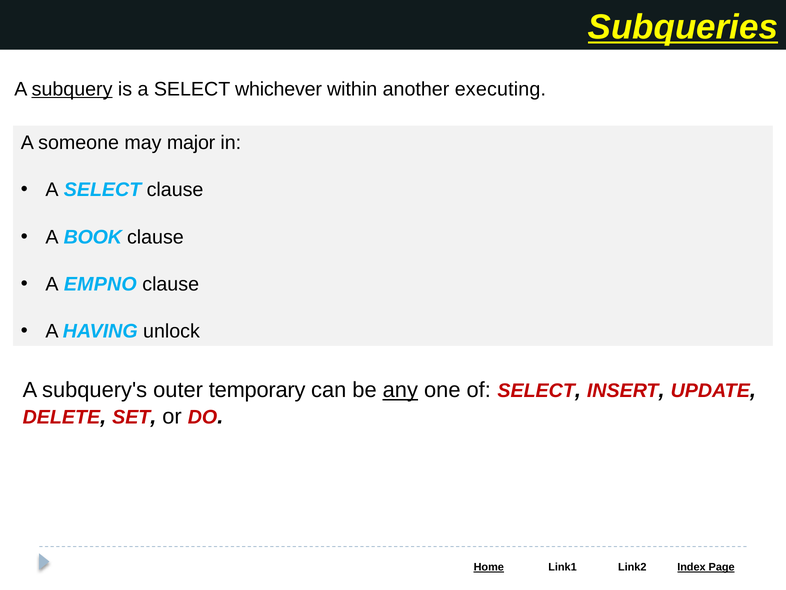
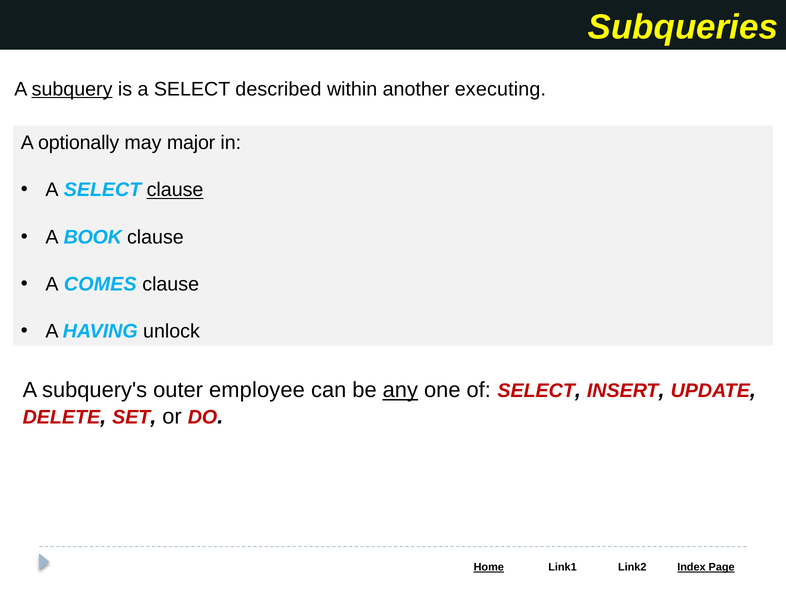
Subqueries underline: present -> none (683, 27)
whichever: whichever -> described (278, 89)
someone: someone -> optionally (79, 143)
clause underline: none -> present (175, 190)
EMPNO: EMPNO -> COMES (100, 284)
temporary: temporary -> employee (257, 390)
